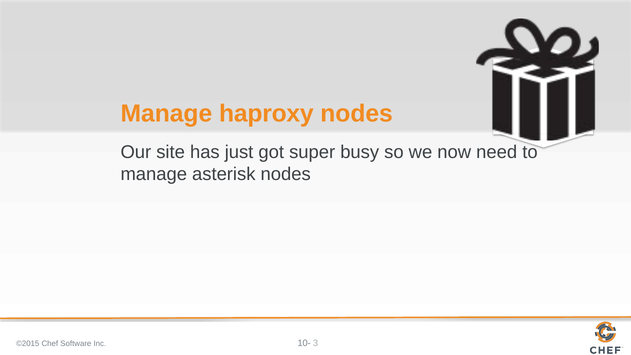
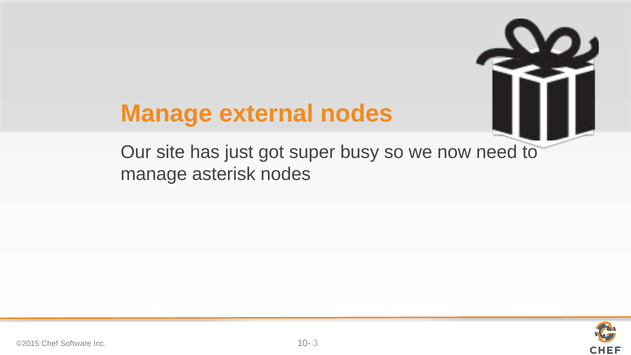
haproxy: haproxy -> external (266, 114)
